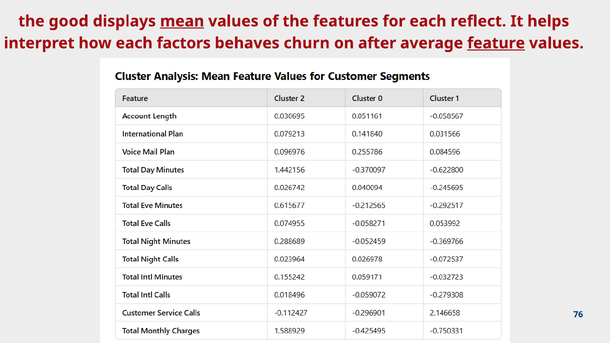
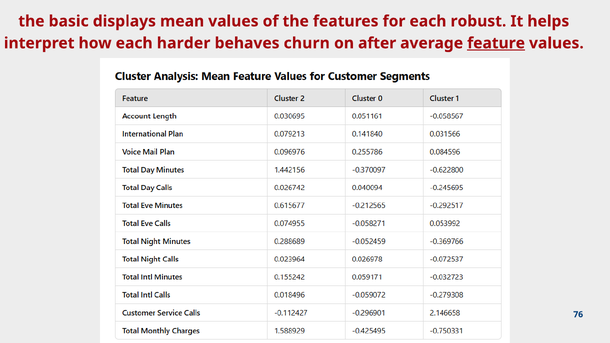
good: good -> basic (69, 21)
mean underline: present -> none (182, 21)
reflect: reflect -> robust (478, 21)
factors: factors -> harder (184, 43)
